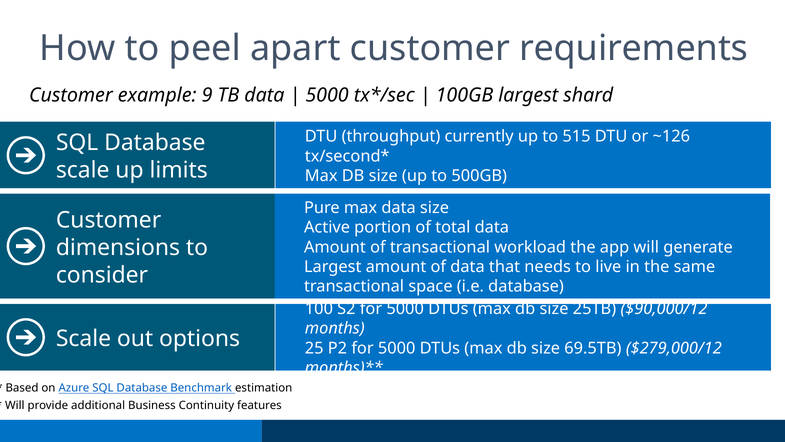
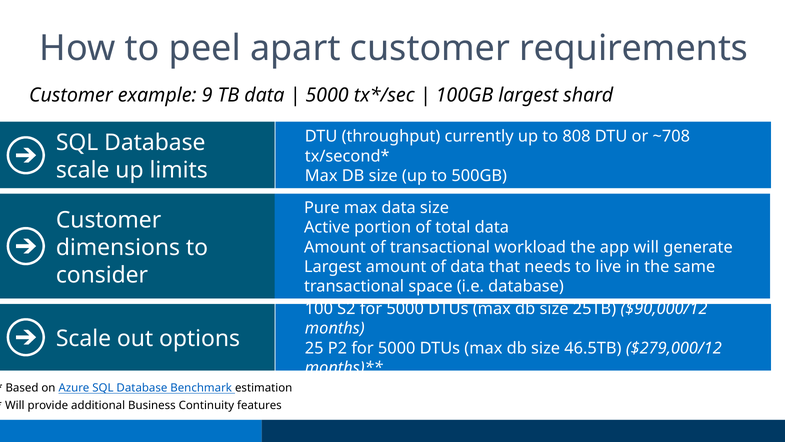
515: 515 -> 808 (576, 136)
~126: ~126 -> ~708 (671, 136)
69.5TB: 69.5TB -> 46.5TB (593, 348)
